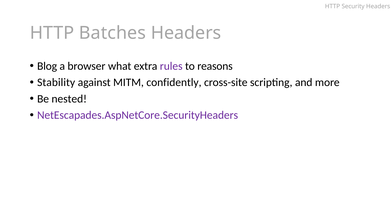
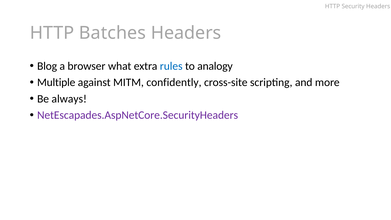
rules colour: purple -> blue (171, 66)
reasons: reasons -> analogy (215, 66)
Stability: Stability -> Multiple (56, 82)
nested: nested -> always (69, 99)
